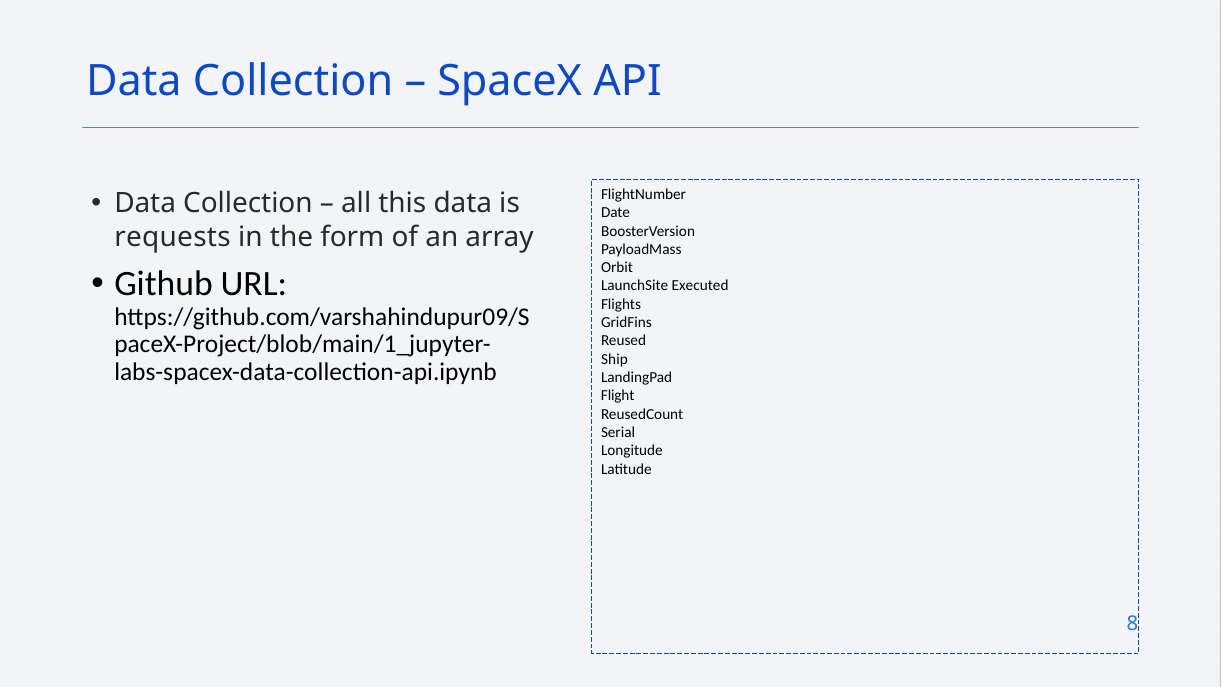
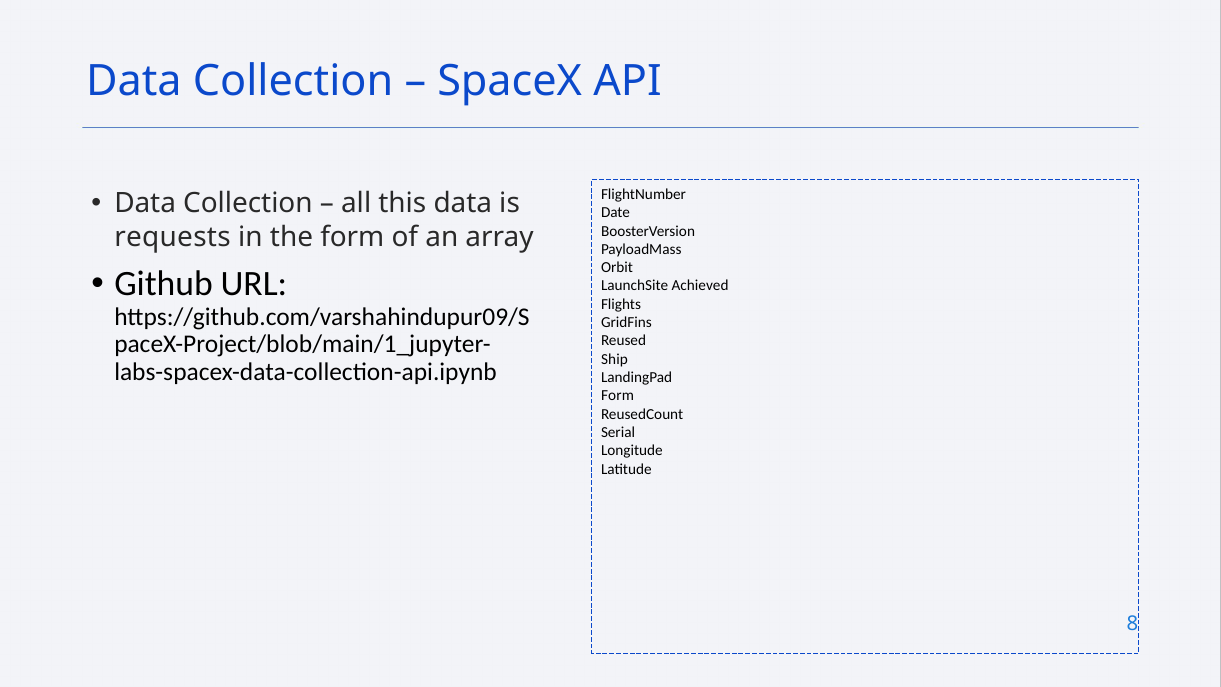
Executed: Executed -> Achieved (700, 286)
Flight: Flight -> Form (618, 396)
